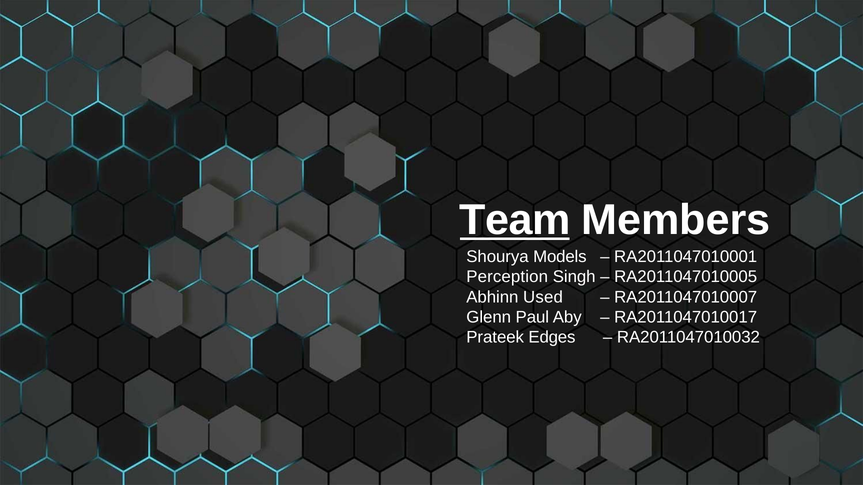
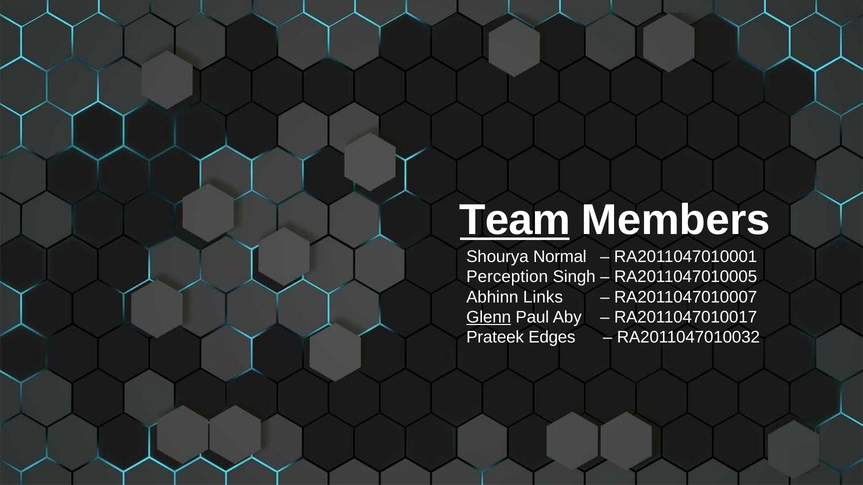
Models: Models -> Normal (560, 257)
Used: Used -> Links (543, 297)
Glenn underline: none -> present (489, 317)
